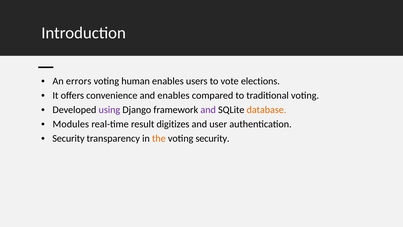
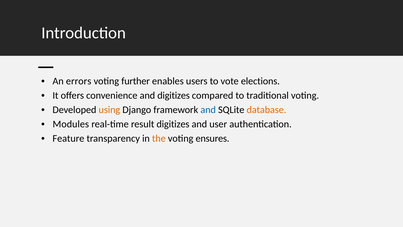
human: human -> further (136, 81)
and enables: enables -> digitizes (174, 95)
using colour: purple -> orange (109, 110)
and colour: purple -> blue (208, 110)
Security: Security -> Feature (68, 138)
voting security: security -> ensures (213, 138)
